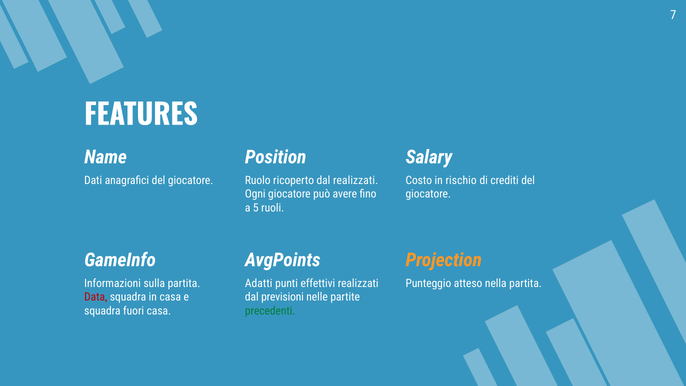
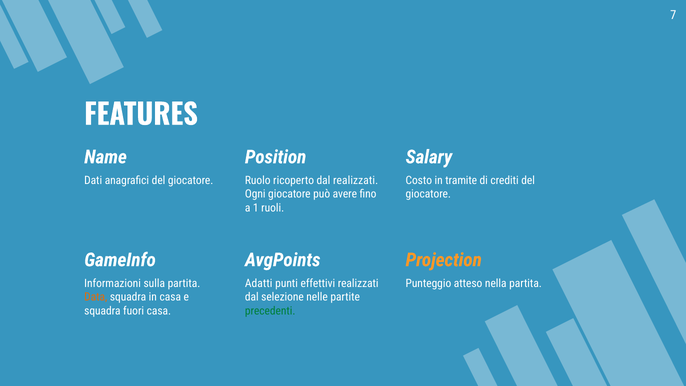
rischio: rischio -> tramite (461, 180)
5: 5 -> 1 (256, 208)
Data colour: red -> orange (96, 297)
previsioni: previsioni -> selezione (282, 297)
